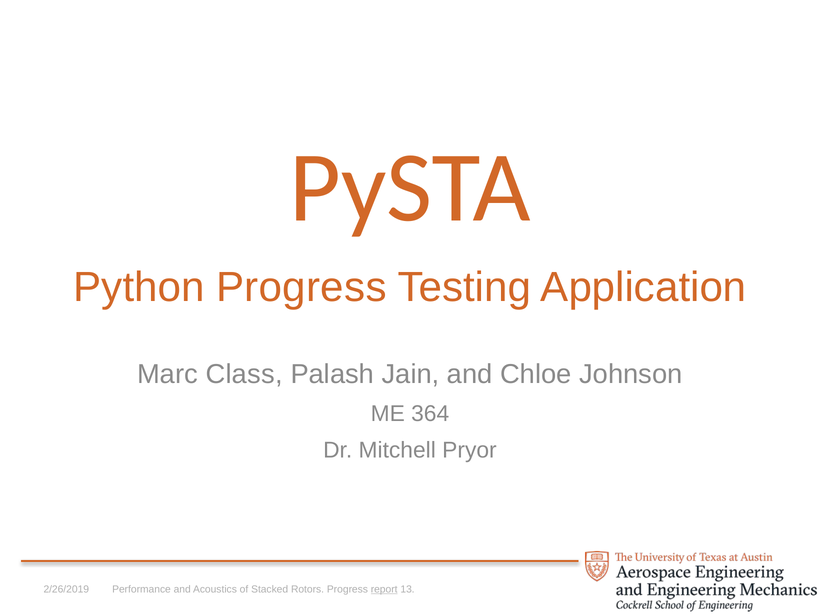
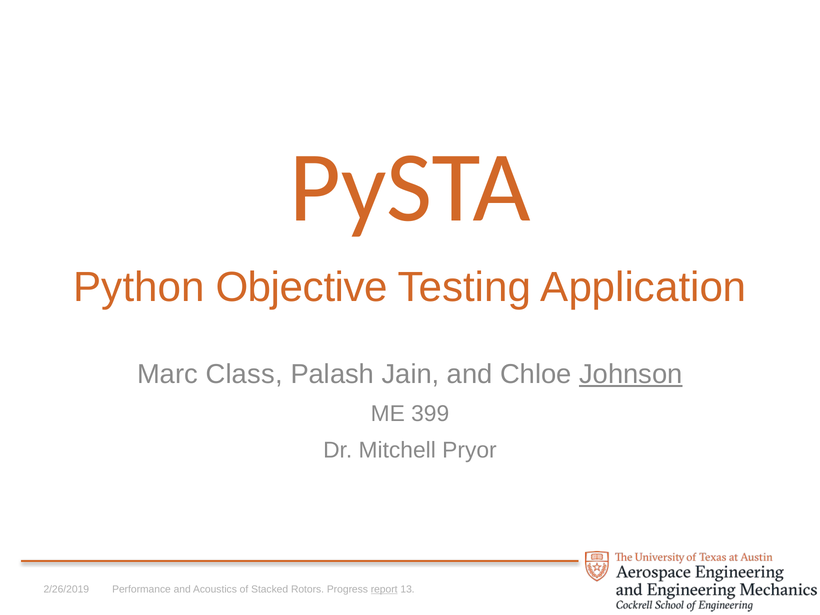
Python Progress: Progress -> Objective (302, 287)
Johnson underline: none -> present (631, 374)
364: 364 -> 399 (430, 414)
